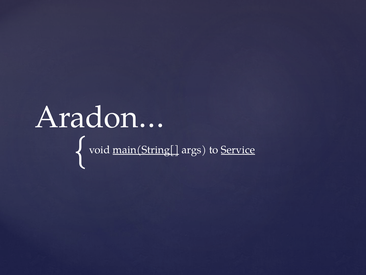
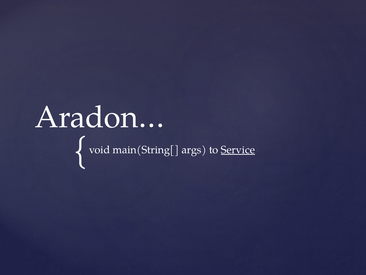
main(String[ underline: present -> none (146, 150)
